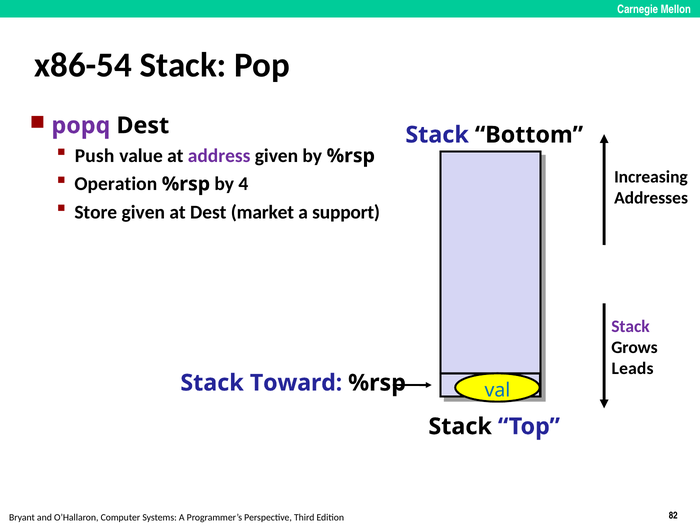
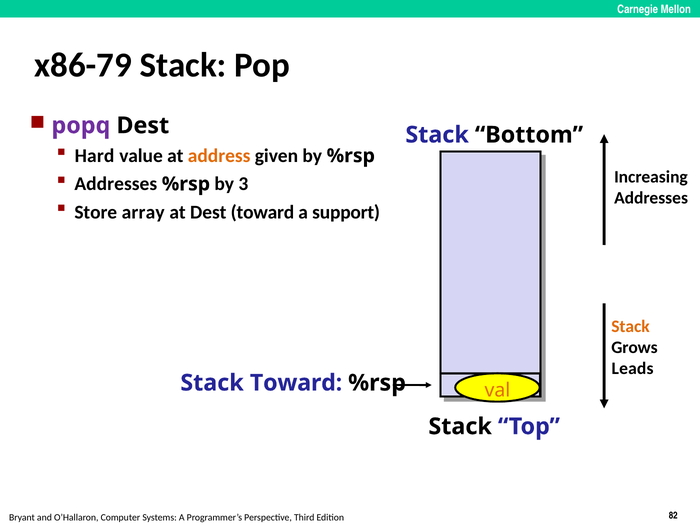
x86-54: x86-54 -> x86-79 (83, 65)
Push: Push -> Hard (95, 156)
address colour: purple -> orange (219, 156)
Operation: Operation -> Addresses (116, 184)
4: 4 -> 3 (243, 184)
Store given: given -> array (143, 212)
Dest market: market -> toward (262, 212)
Stack colour: purple -> orange (630, 326)
val colour: blue -> orange (497, 391)
